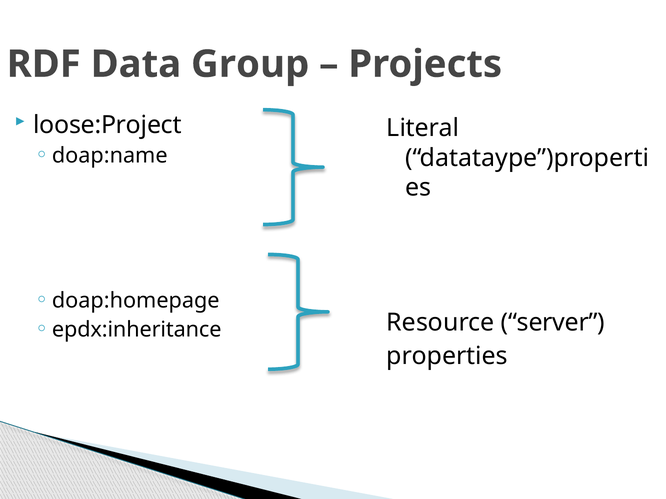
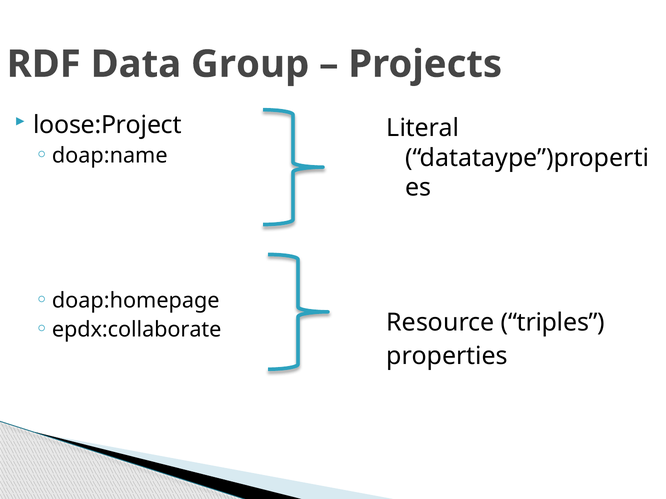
server: server -> triples (553, 323)
epdx:inheritance: epdx:inheritance -> epdx:collaborate (137, 330)
